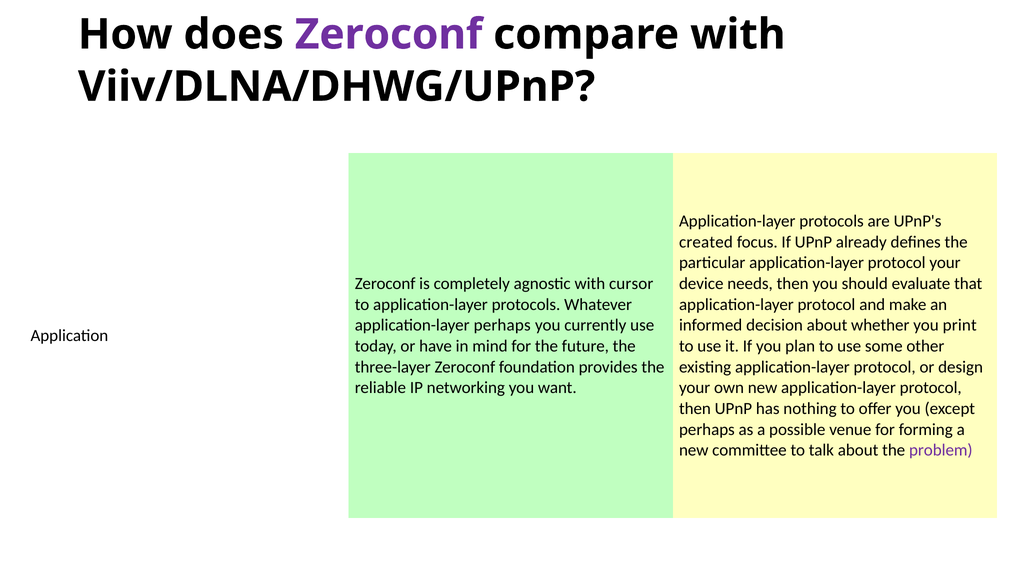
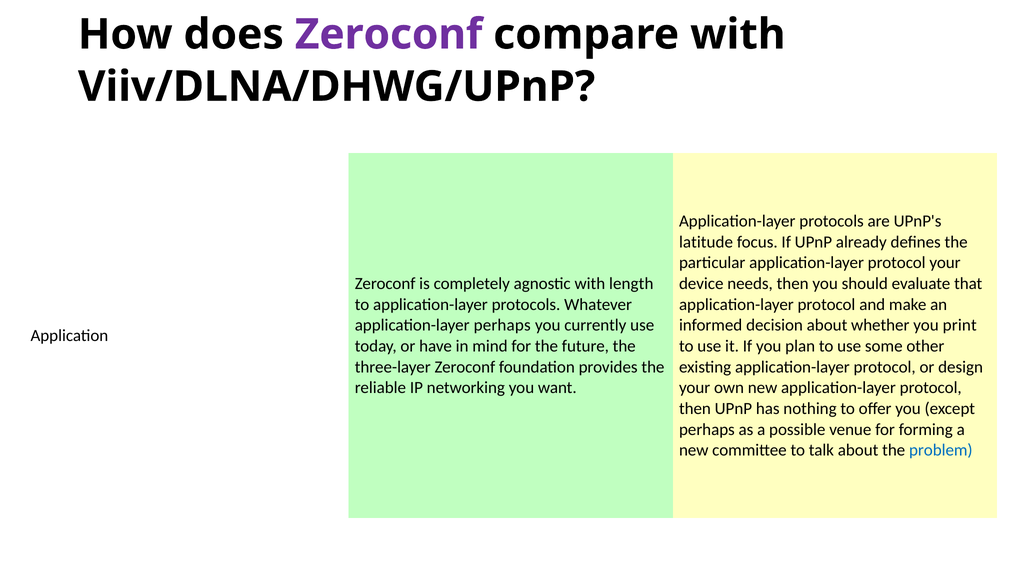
created: created -> latitude (706, 242)
cursor: cursor -> length (631, 284)
problem colour: purple -> blue (941, 450)
